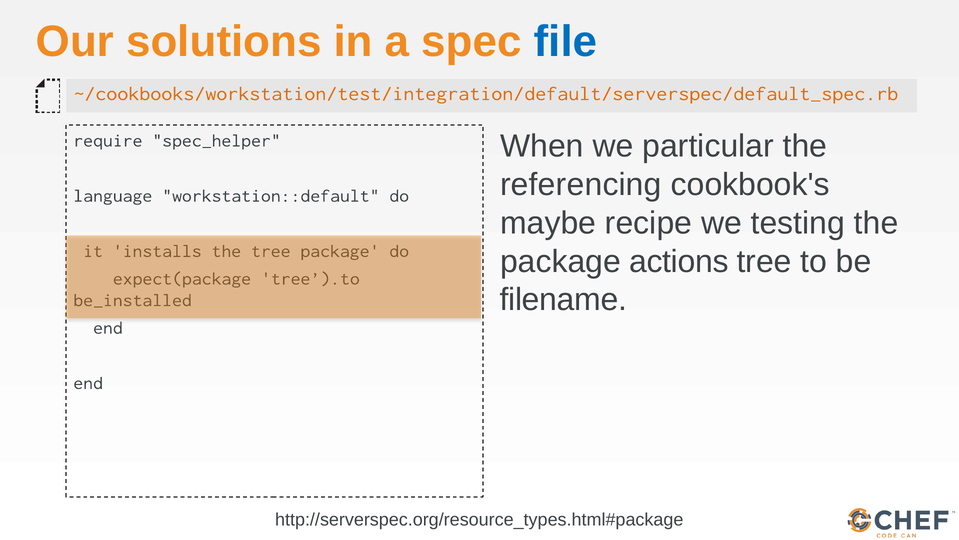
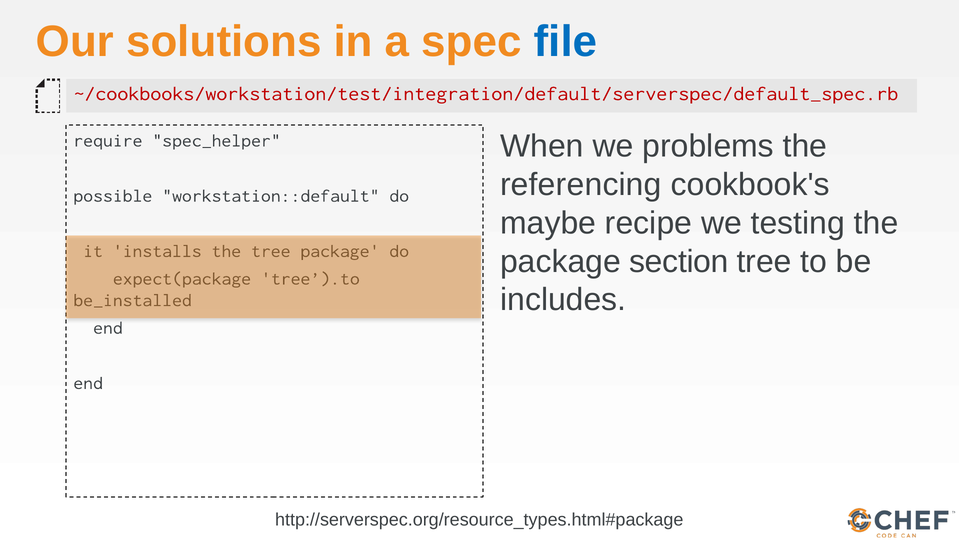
~/cookbooks/workstation/test/integration/default/serverspec/default_spec.rb colour: orange -> red (486, 93)
particular: particular -> problems (708, 146)
language: language -> possible (113, 196)
actions: actions -> section (679, 261)
filename: filename -> includes (563, 300)
